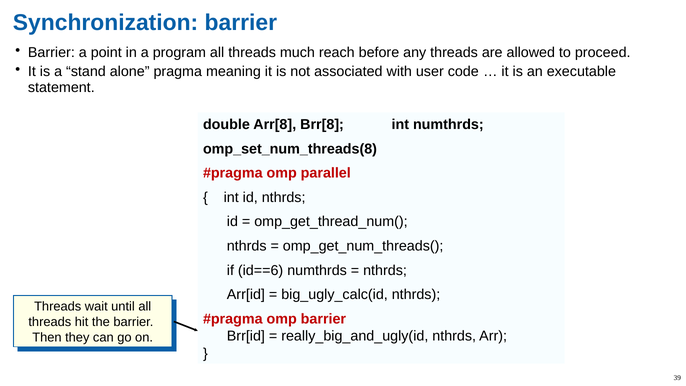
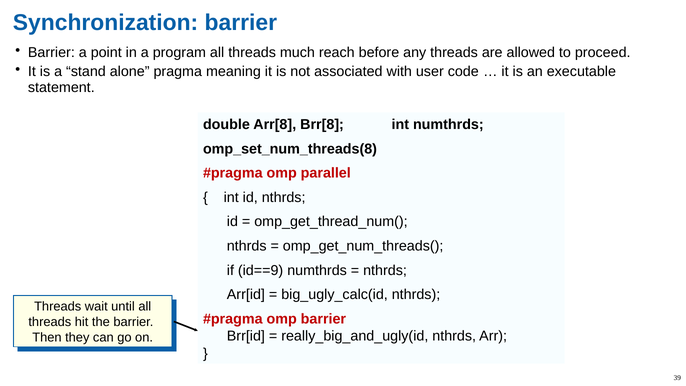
id==6: id==6 -> id==9 (261, 270)
